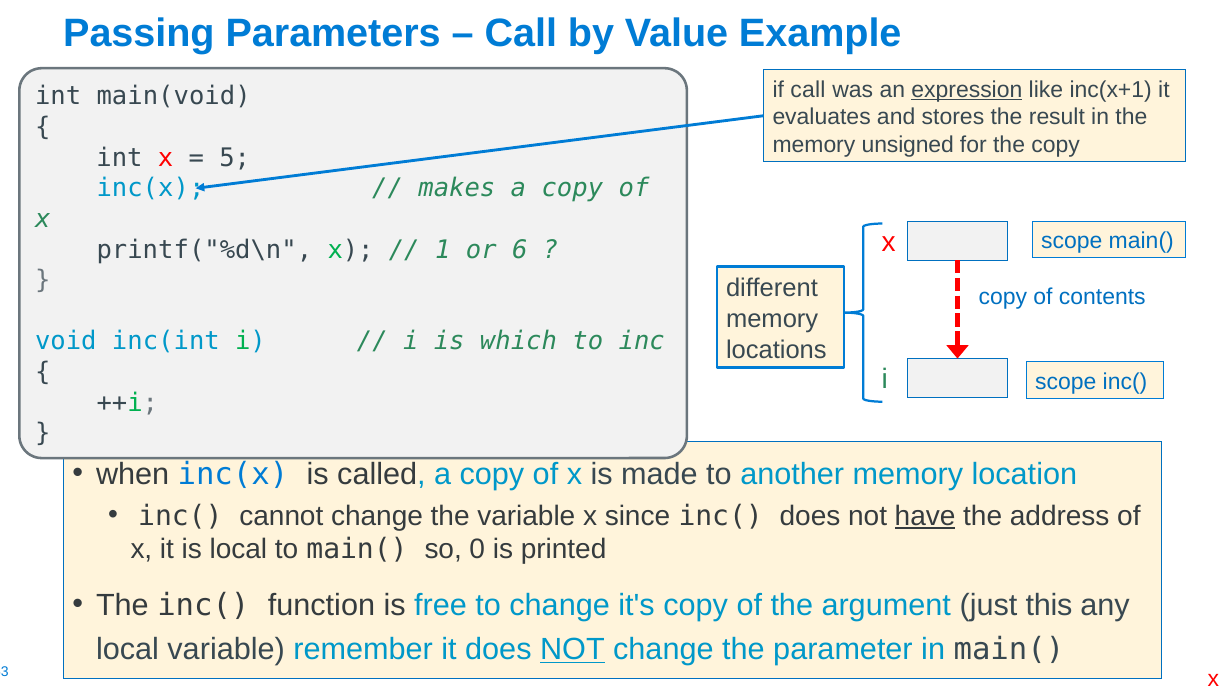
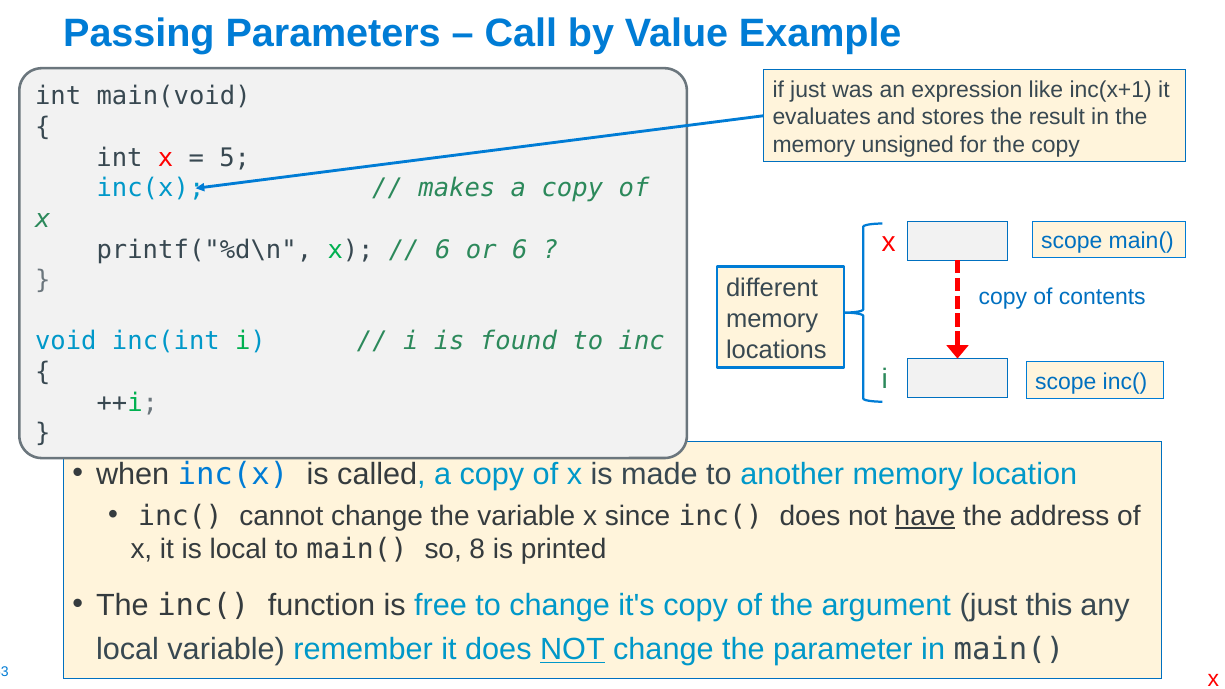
if call: call -> just (808, 90)
expression underline: present -> none (967, 90)
1: 1 -> 6 (443, 250)
which: which -> found (518, 342)
0: 0 -> 8 (477, 549)
